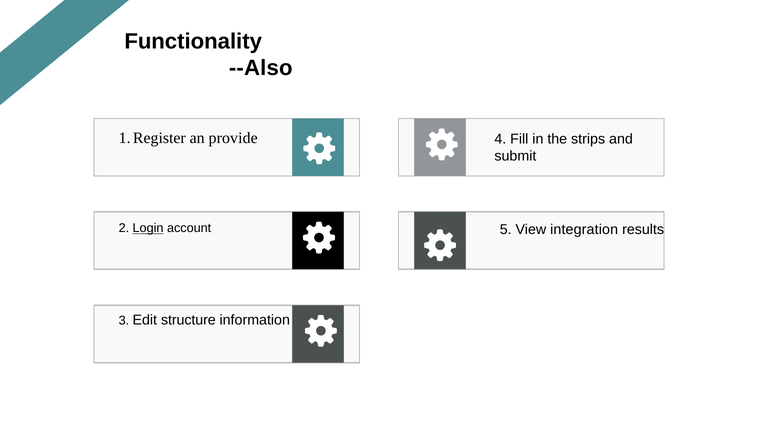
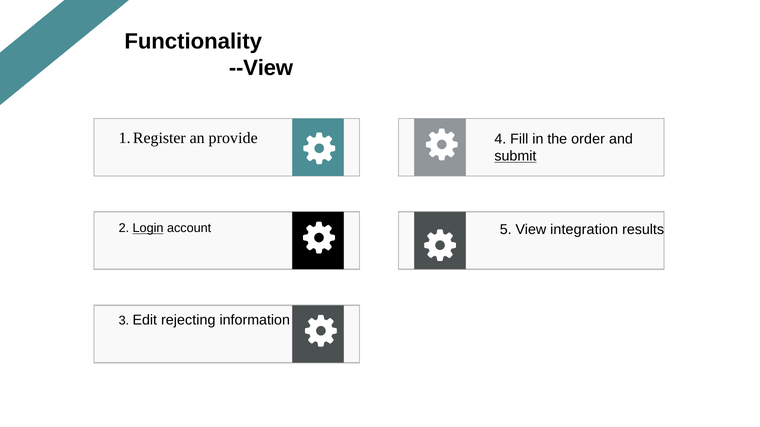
--Also: --Also -> --View (261, 68)
strips: strips -> order (588, 139)
submit underline: none -> present (515, 156)
structure: structure -> rejecting (188, 320)
